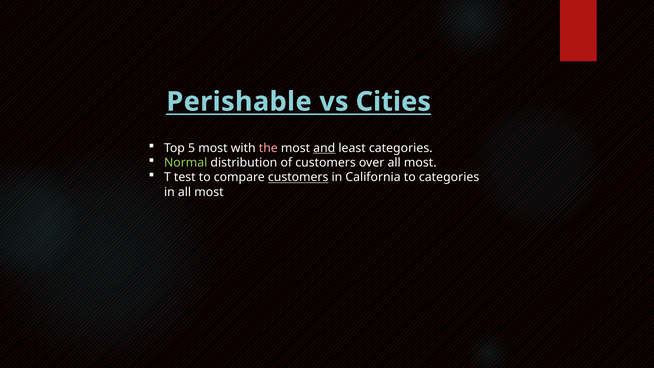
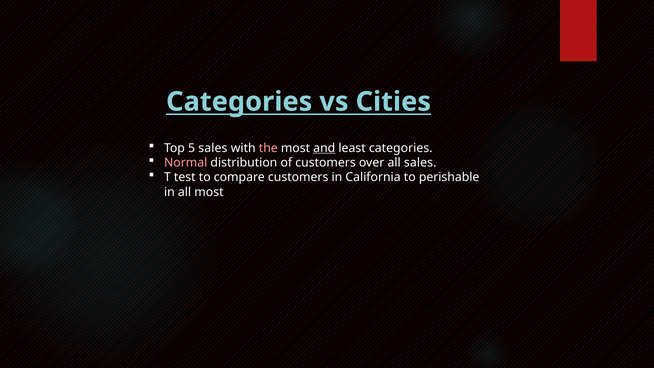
Perishable: Perishable -> Categories (239, 102)
5 most: most -> sales (213, 148)
Normal colour: light green -> pink (186, 163)
over all most: most -> sales (420, 163)
customers underline: present -> none (298, 177)
to categories: categories -> perishable (449, 177)
